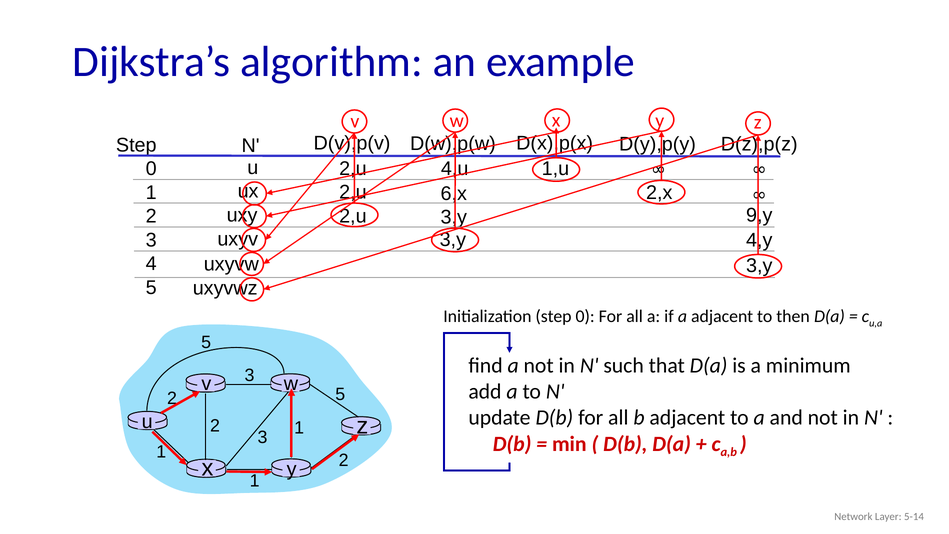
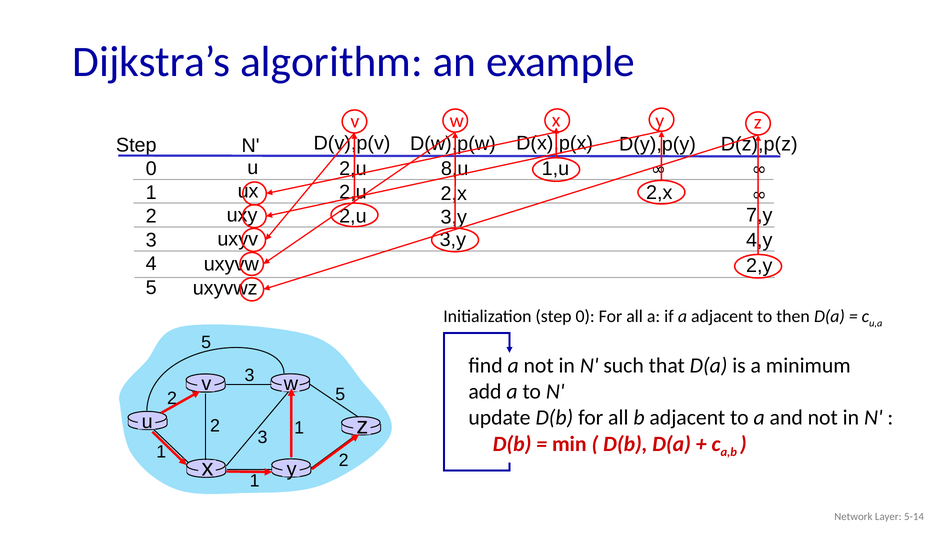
4,u: 4,u -> 8,u (455, 169)
6,x: 6,x -> 2,x (454, 194)
9,y: 9,y -> 7,y (759, 215)
3,y: 3,y -> 2,y (759, 266)
